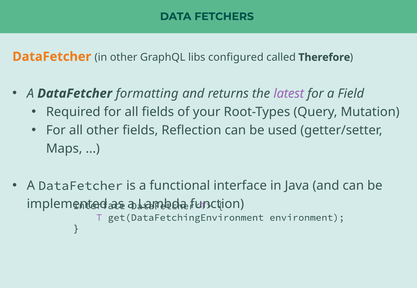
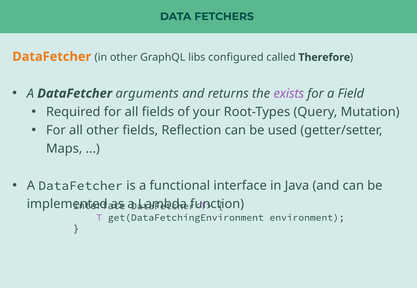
formatting: formatting -> arguments (147, 94)
latest: latest -> exists (289, 94)
